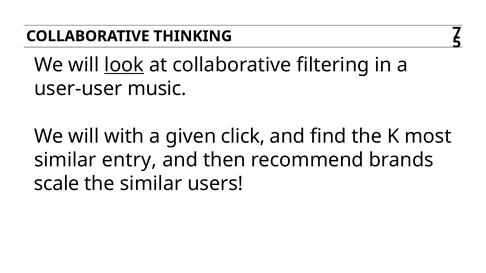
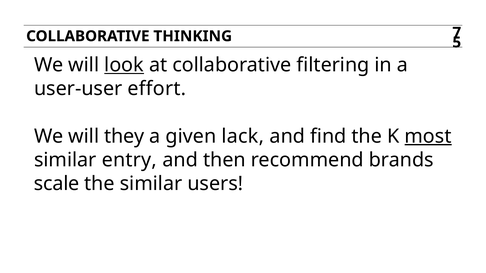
music: music -> effort (157, 89)
with: with -> they (124, 136)
click: click -> lack (243, 136)
most underline: none -> present (428, 136)
